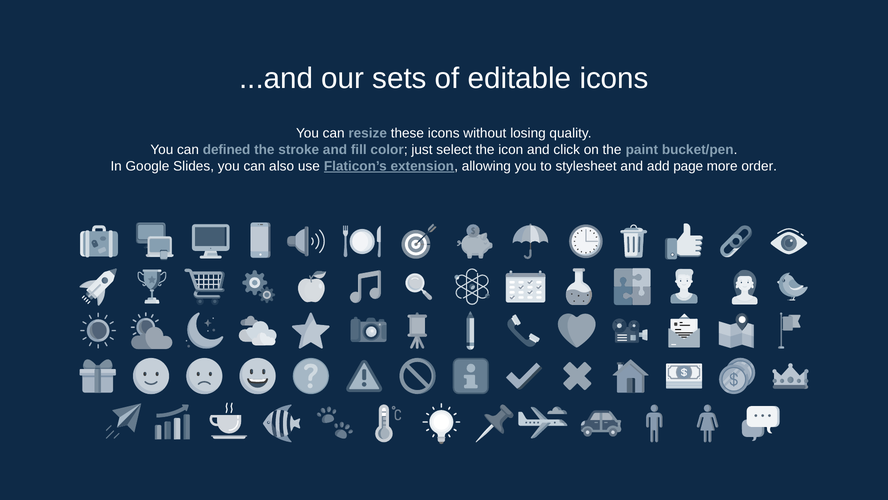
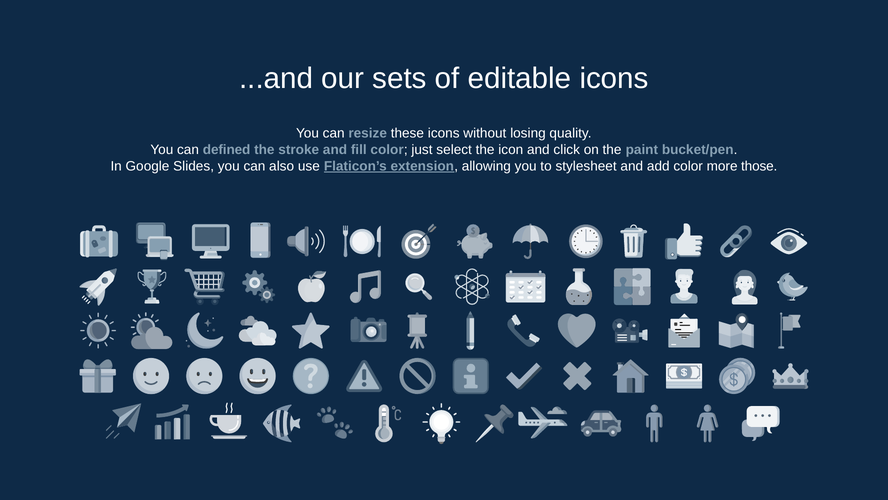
add page: page -> color (688, 166)
order: order -> those (759, 166)
